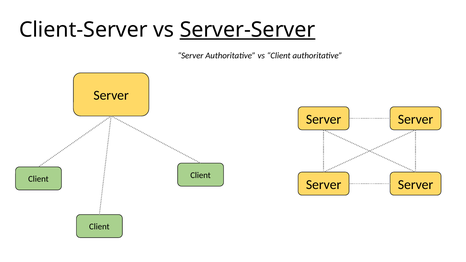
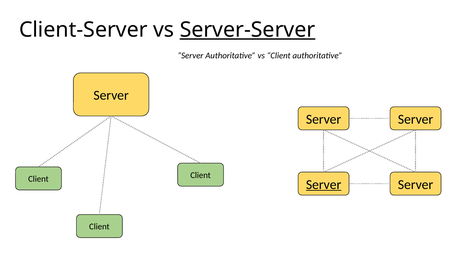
Server underline: none -> present (324, 185)
